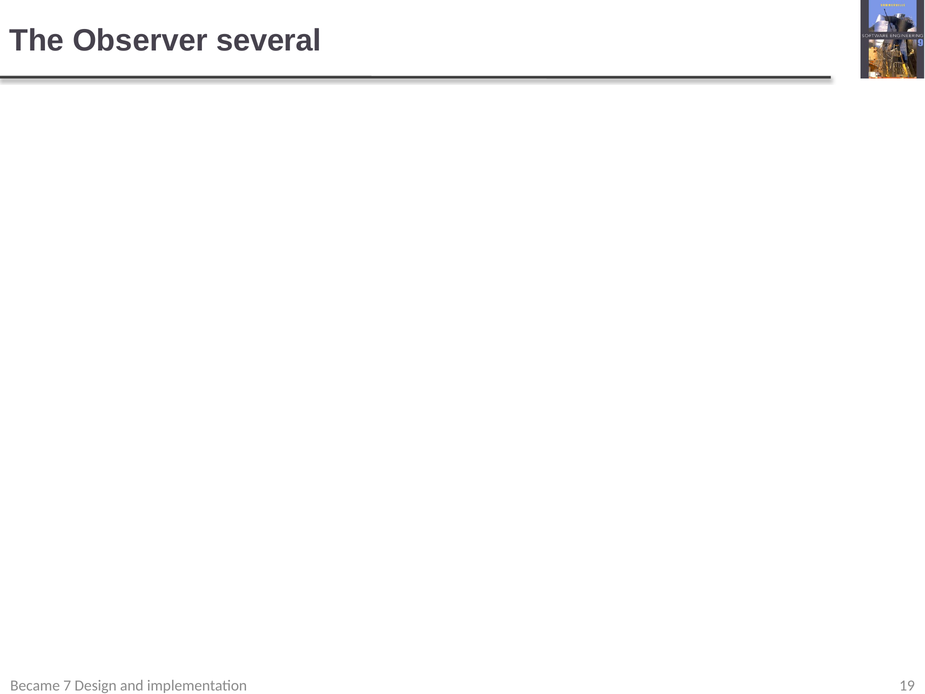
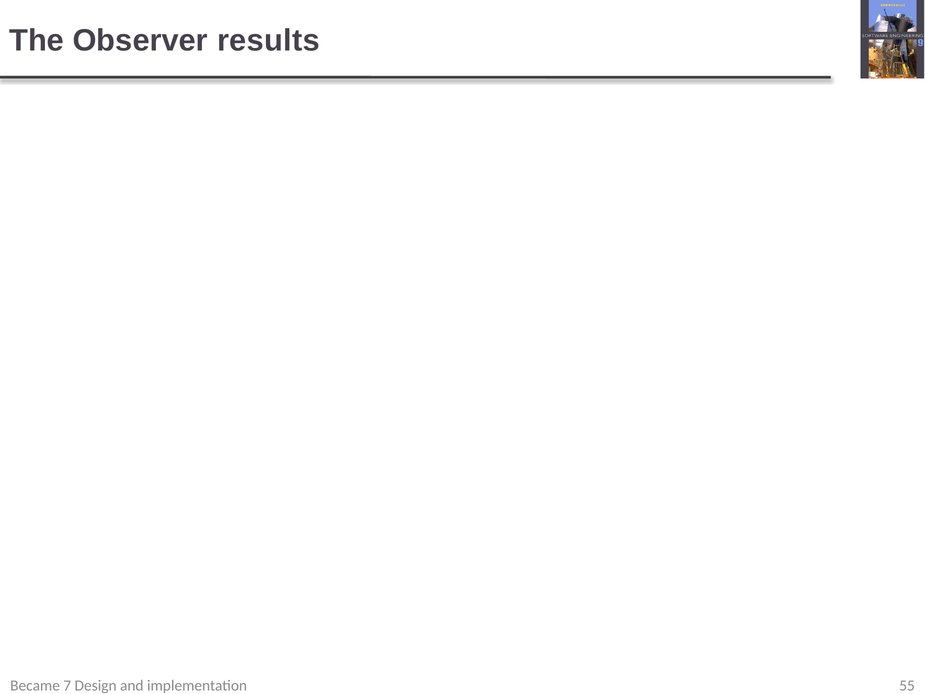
several: several -> results (269, 41)
19: 19 -> 55 (907, 685)
